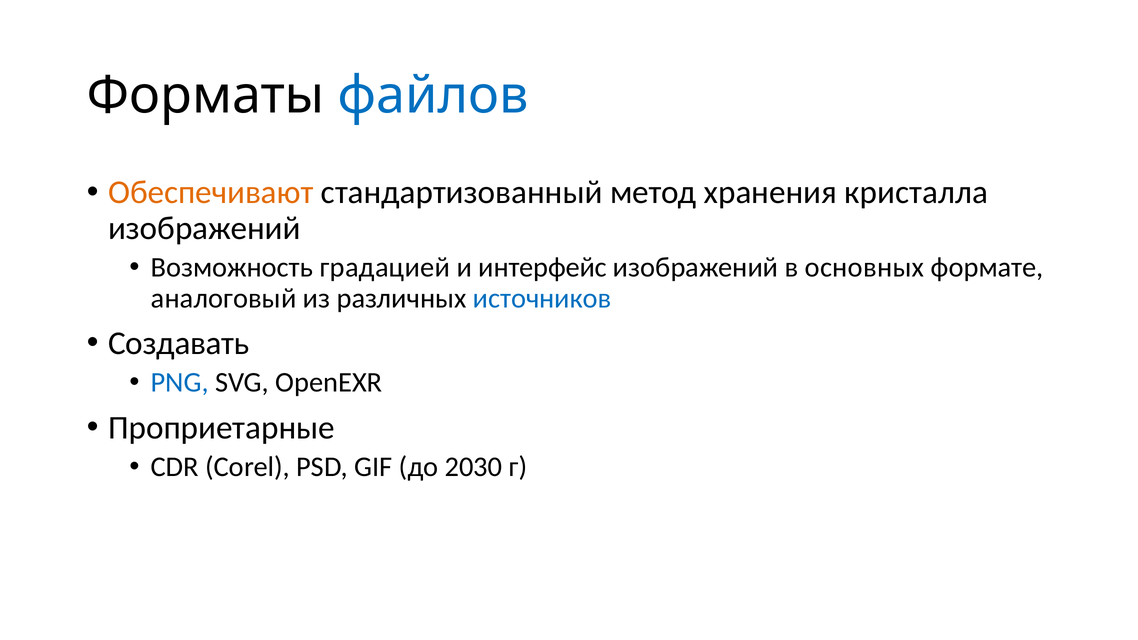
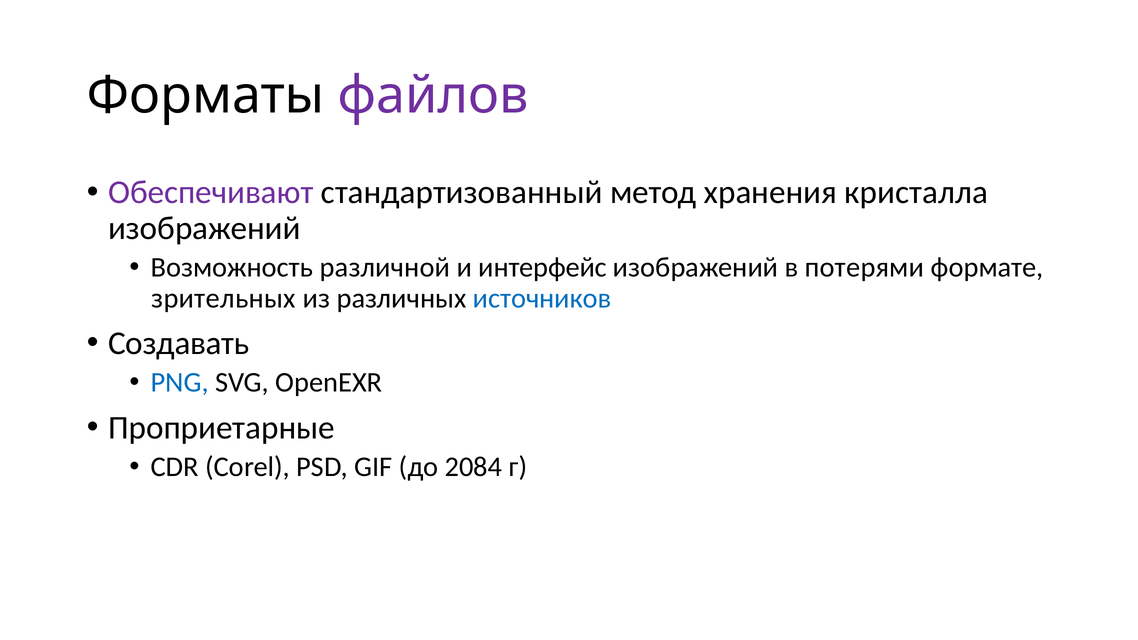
файлов colour: blue -> purple (433, 96)
Обеспечивают colour: orange -> purple (211, 192)
градацией: градацией -> различной (385, 267)
основных: основных -> потерями (865, 267)
аналоговый: аналоговый -> зрительных (223, 298)
2030: 2030 -> 2084 (473, 467)
